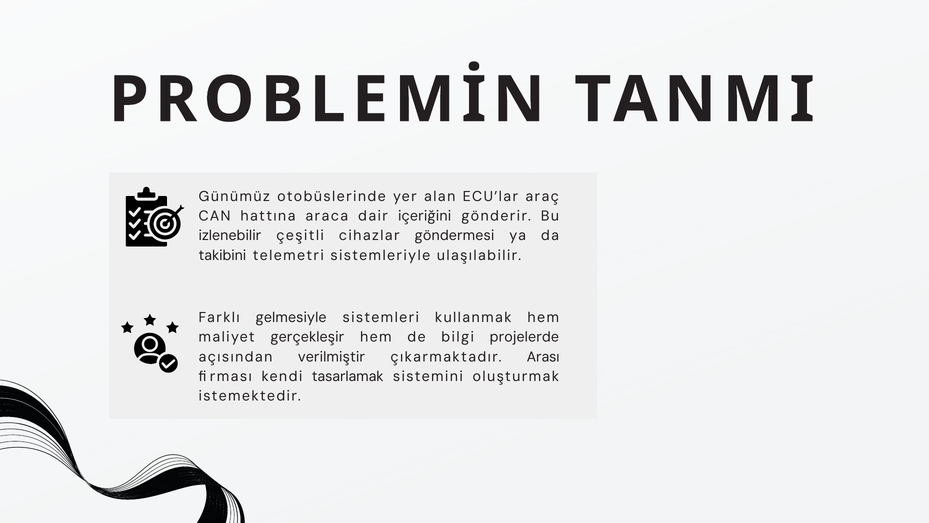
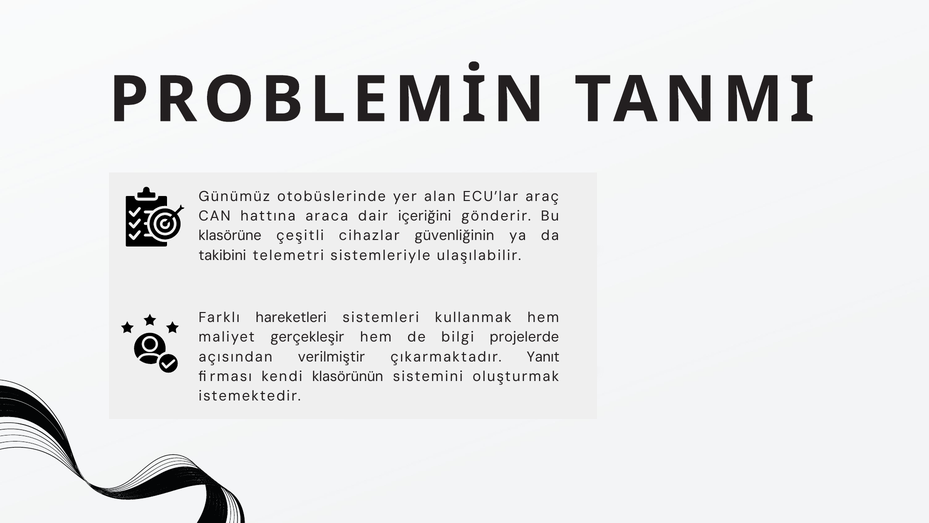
izlenebilir: izlenebilir -> klasörüne (230, 236)
göndermesi: göndermesi -> güvenliğinin (454, 236)
gelmesiyle: gelmesiyle -> hareketleri (291, 317)
Arası: Arası -> Yanıt (543, 357)
tasarlamak: tasarlamak -> klasörünün (348, 376)
